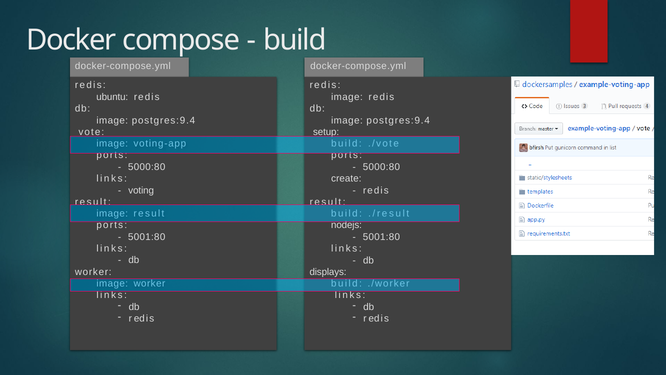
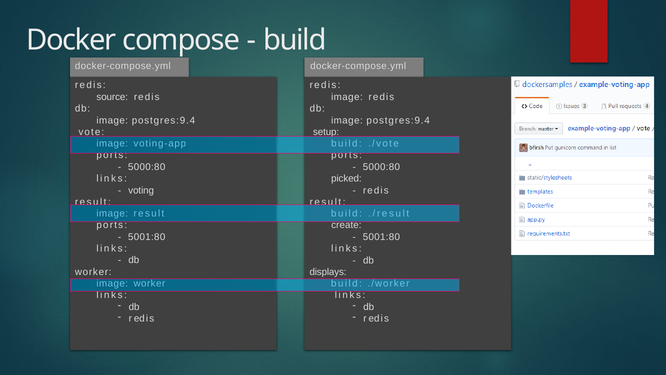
ubuntu: ubuntu -> source (112, 97)
create: create -> picked (346, 178)
nodejs: nodejs -> create (346, 225)
